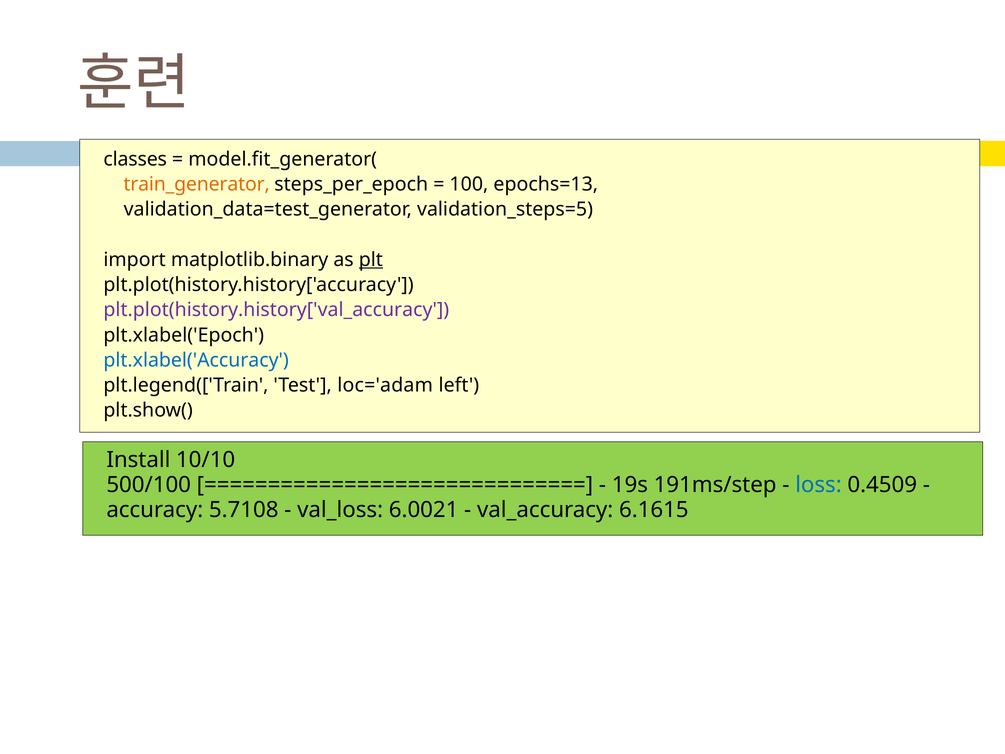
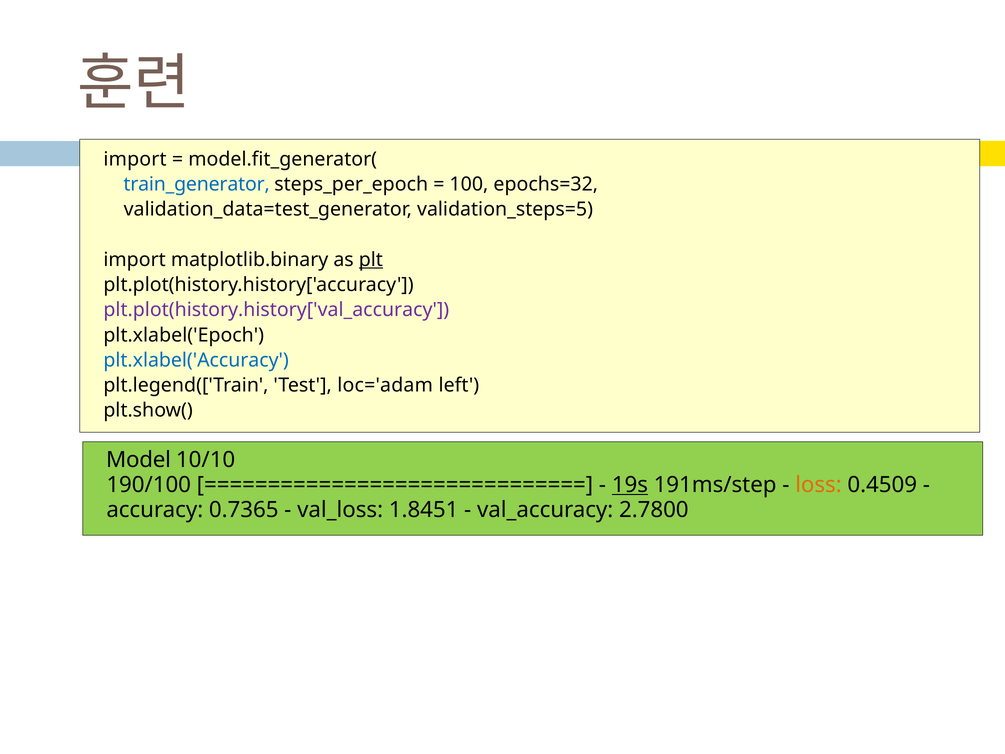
classes: classes -> import (135, 159)
train_generator colour: orange -> blue (197, 184)
epochs=13: epochs=13 -> epochs=32 (546, 184)
Install: Install -> Model (138, 460)
500/100: 500/100 -> 190/100 (149, 485)
19s underline: none -> present (630, 485)
loss colour: blue -> orange (819, 485)
5.7108: 5.7108 -> 0.7365 (244, 510)
6.0021: 6.0021 -> 1.8451 (424, 510)
6.1615: 6.1615 -> 2.7800 (654, 510)
